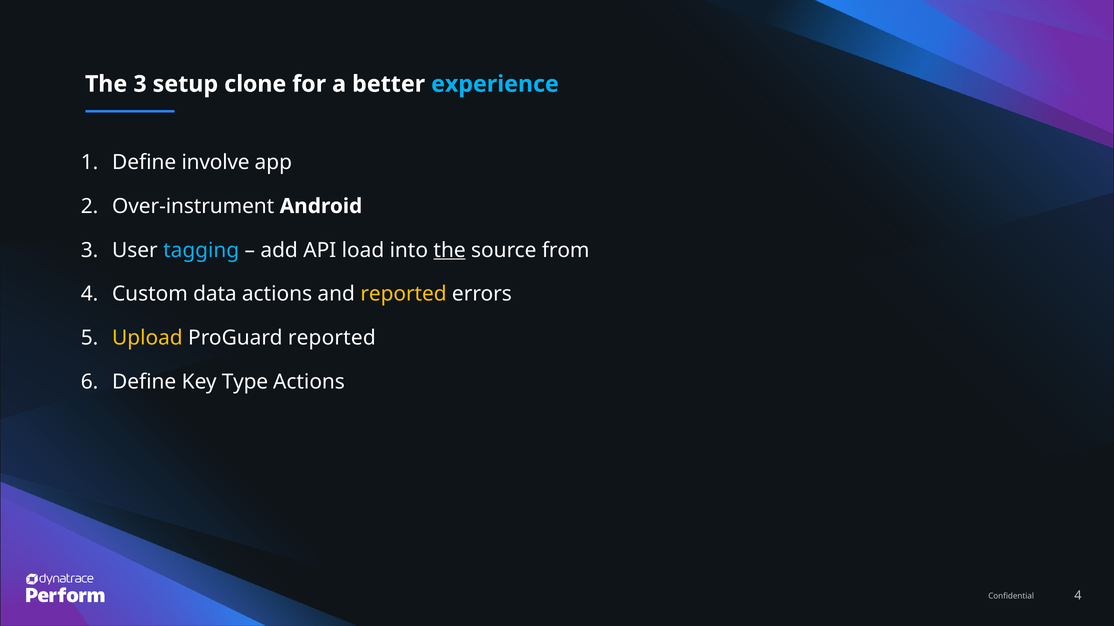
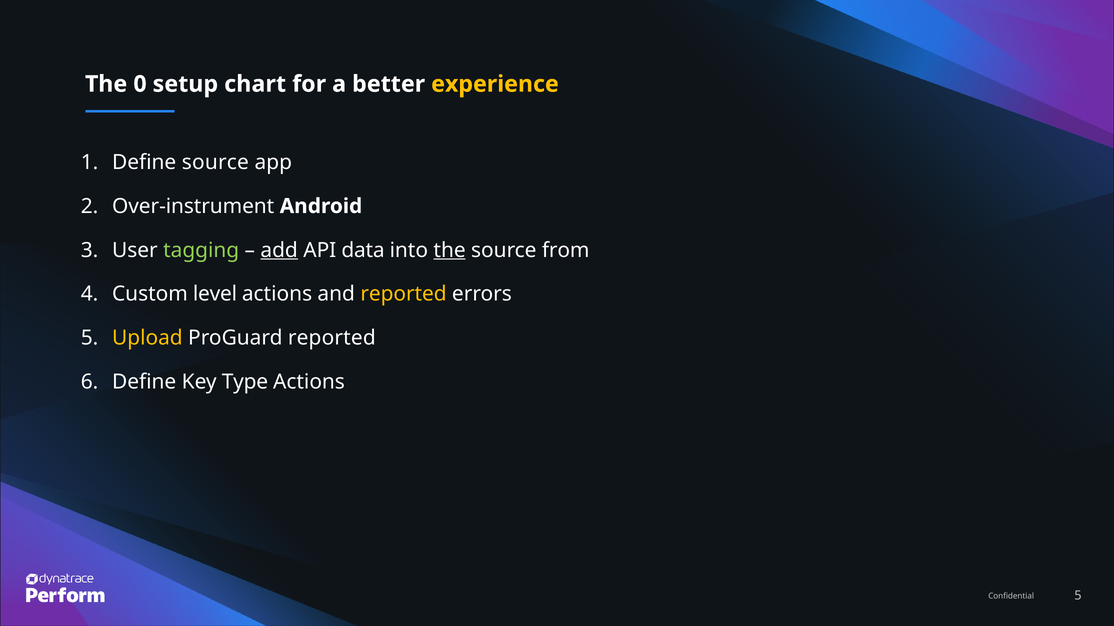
The 3: 3 -> 0 (140, 84)
clone: clone -> chart (255, 84)
experience colour: light blue -> yellow (495, 84)
Define involve: involve -> source (215, 162)
tagging colour: light blue -> light green (201, 250)
add underline: none -> present (279, 250)
load: load -> data (363, 250)
data: data -> level (215, 294)
4: 4 -> 5 (1078, 596)
